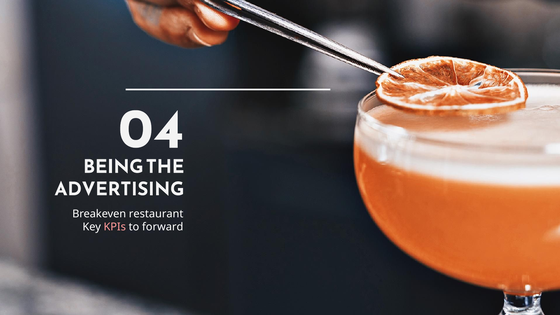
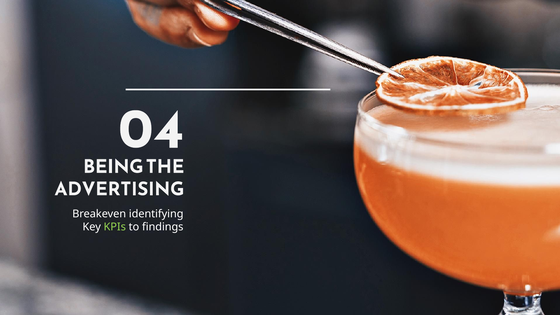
restaurant: restaurant -> identifying (156, 214)
KPIs colour: pink -> light green (115, 227)
forward: forward -> findings (163, 227)
